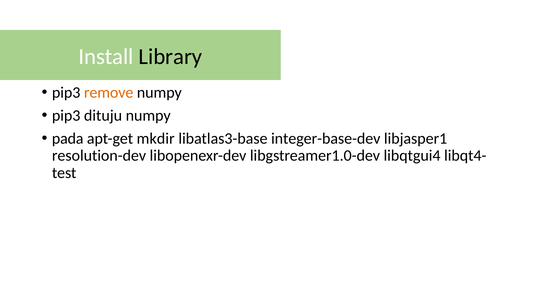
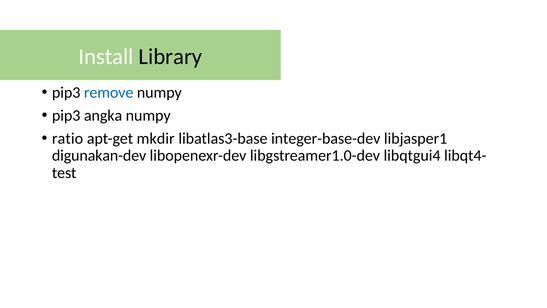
remove colour: orange -> blue (109, 92)
dituju: dituju -> angka (103, 115)
pada: pada -> ratio (68, 138)
resolution-dev: resolution-dev -> digunakan-dev (99, 155)
